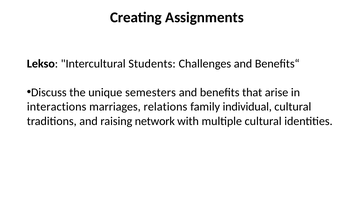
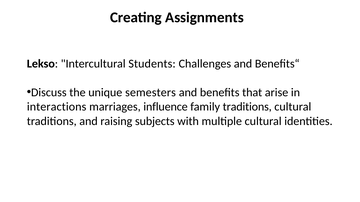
relations: relations -> influence (166, 107)
family individual: individual -> traditions (247, 107)
network: network -> subjects (155, 121)
